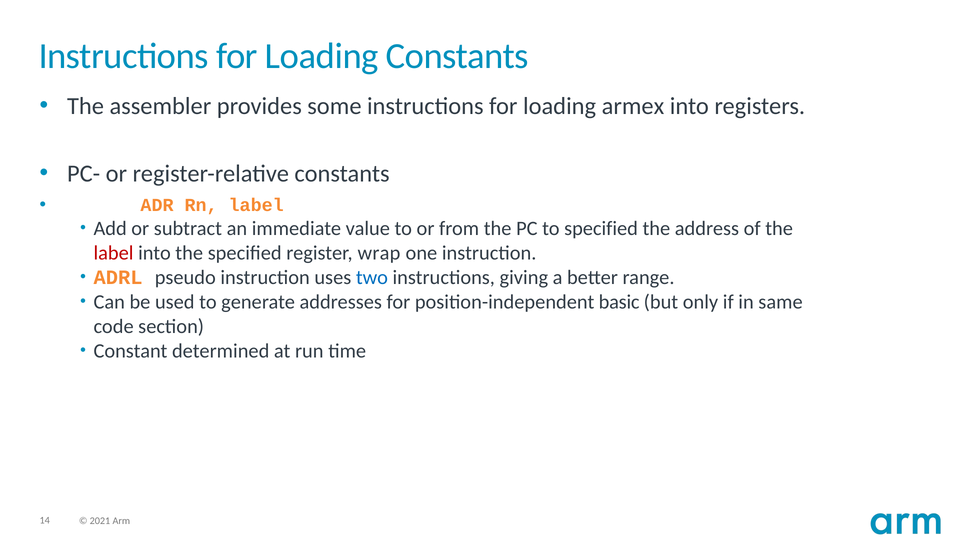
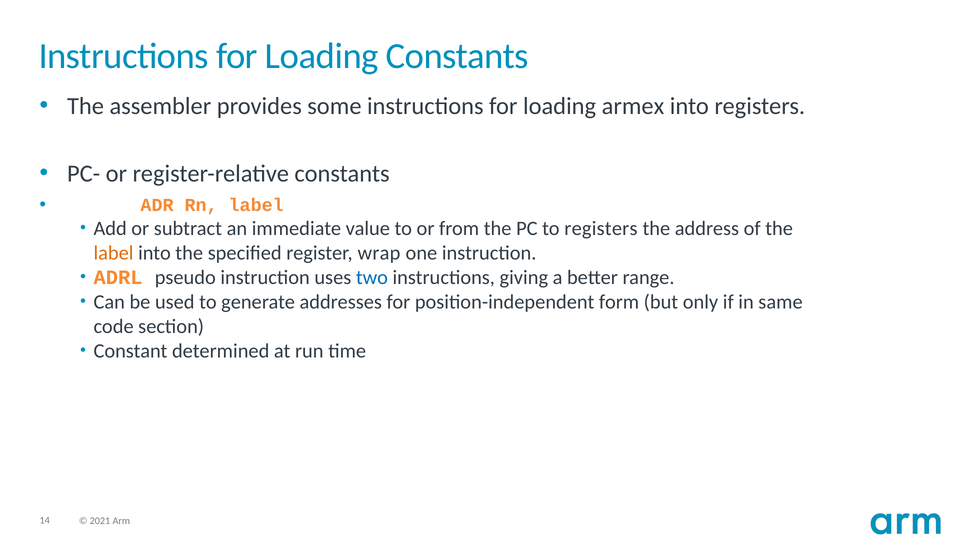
to specified: specified -> registers (601, 228)
label colour: red -> orange (114, 253)
basic: basic -> form (619, 302)
